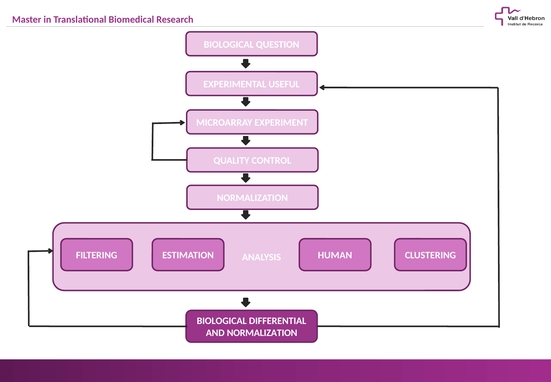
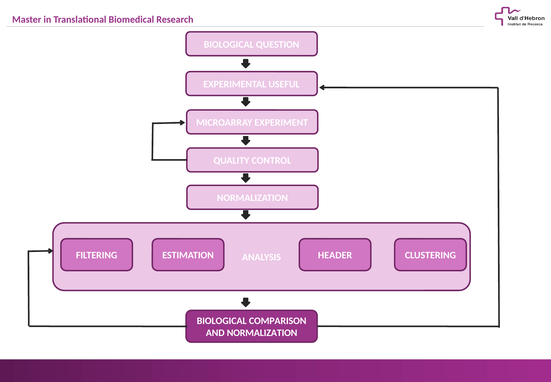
HUMAN: HUMAN -> HEADER (335, 255)
DIFFERENTIAL: DIFFERENTIAL -> COMPARISON (278, 321)
